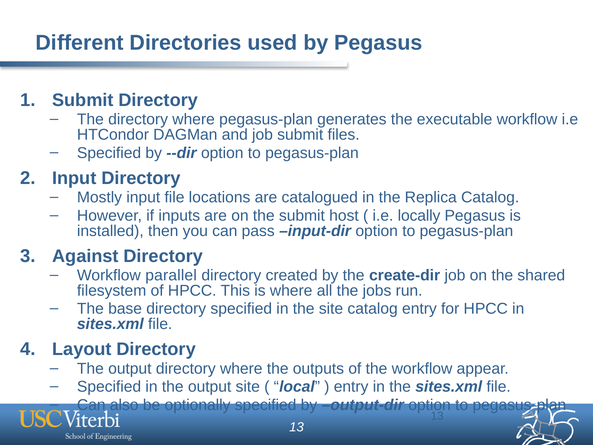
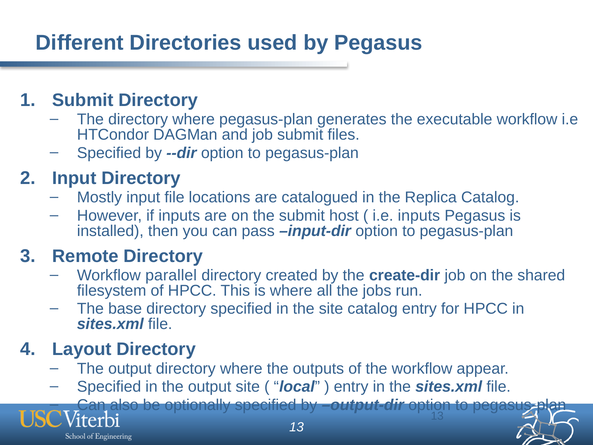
i.e locally: locally -> inputs (419, 216)
Against: Against -> Remote (85, 256)
